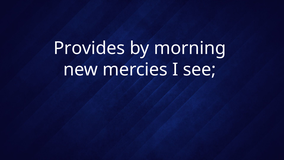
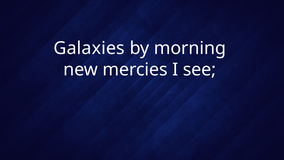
Provides: Provides -> Galaxies (89, 48)
